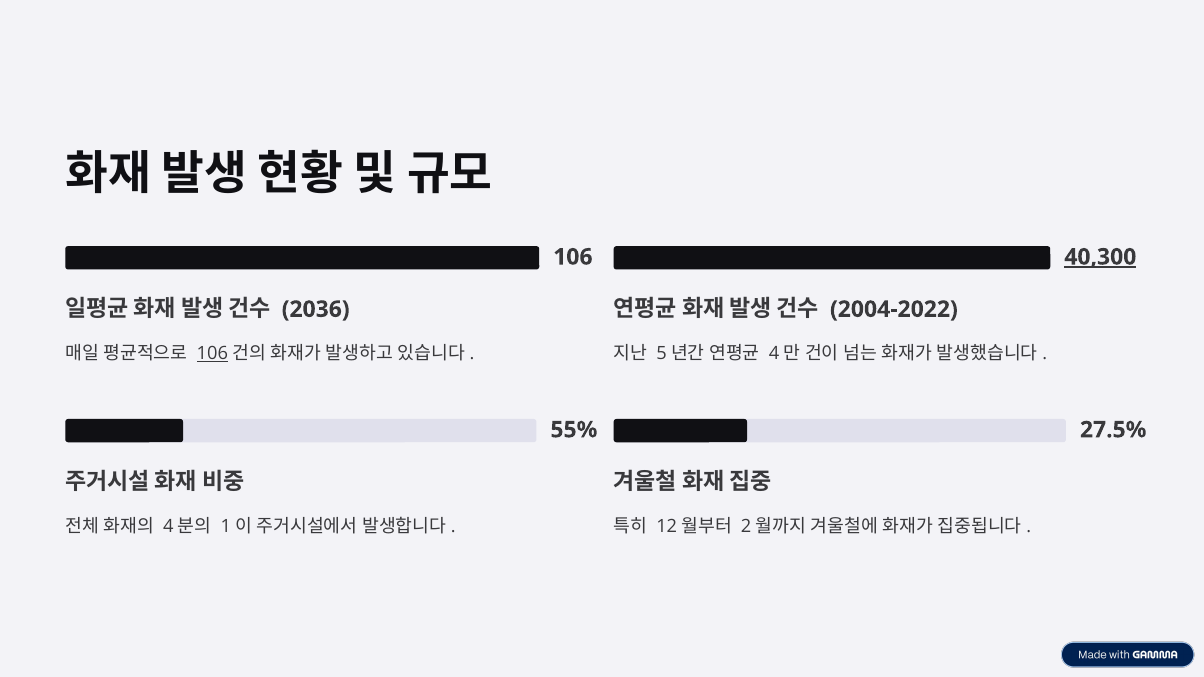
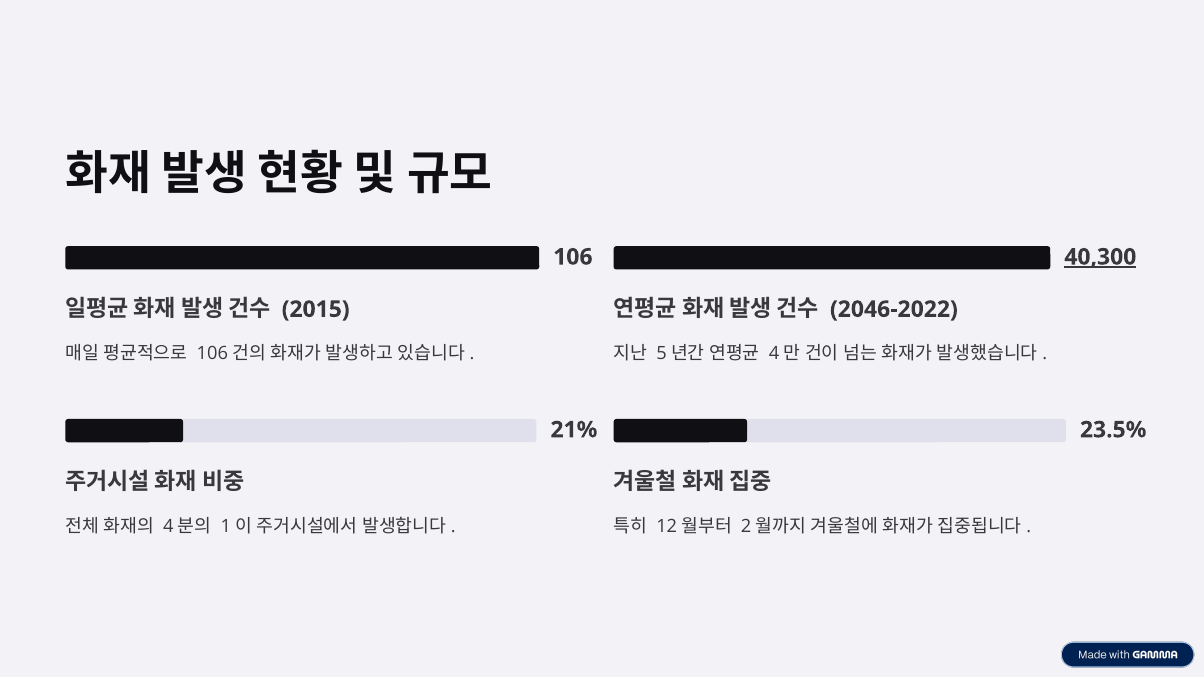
2036: 2036 -> 2015 (316, 309)
2004-2022: 2004-2022 -> 2046-2022 (894, 309)
106 underline: present -> none (212, 353)
55%: 55% -> 21% (574, 430)
27.5%: 27.5% -> 23.5% (1113, 430)
